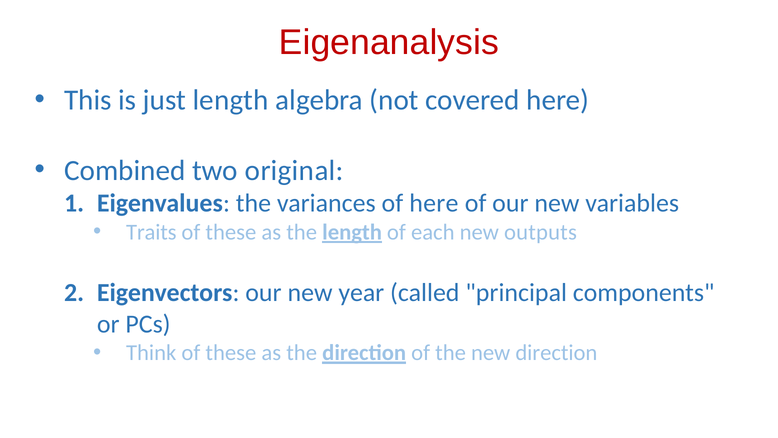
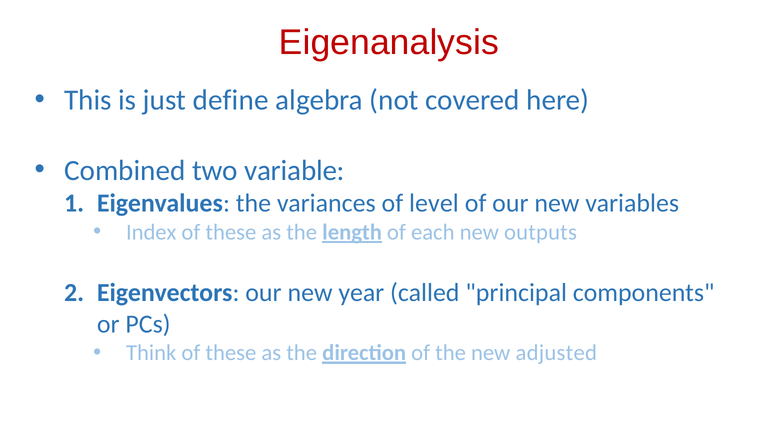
just length: length -> define (231, 100)
original: original -> variable (294, 170)
of here: here -> level (434, 203)
Traits: Traits -> Index (151, 232)
new direction: direction -> adjusted (556, 353)
